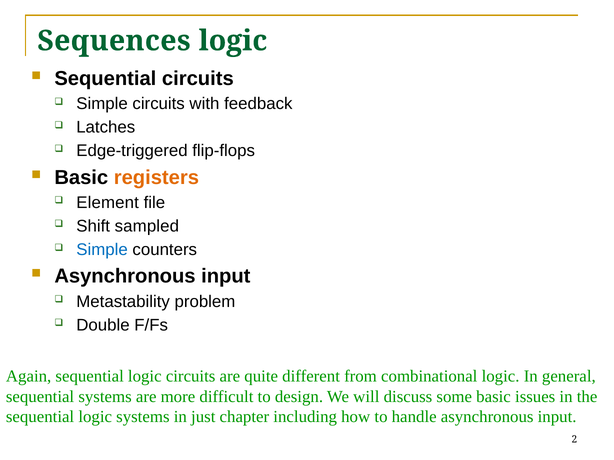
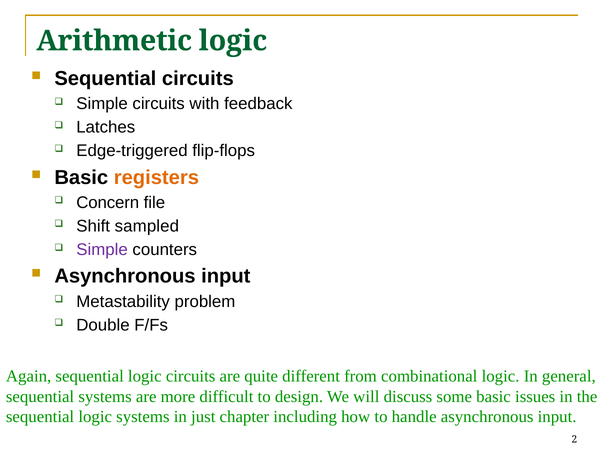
Sequences: Sequences -> Arithmetic (114, 41)
Element: Element -> Concern (108, 203)
Simple colour: blue -> purple (102, 250)
